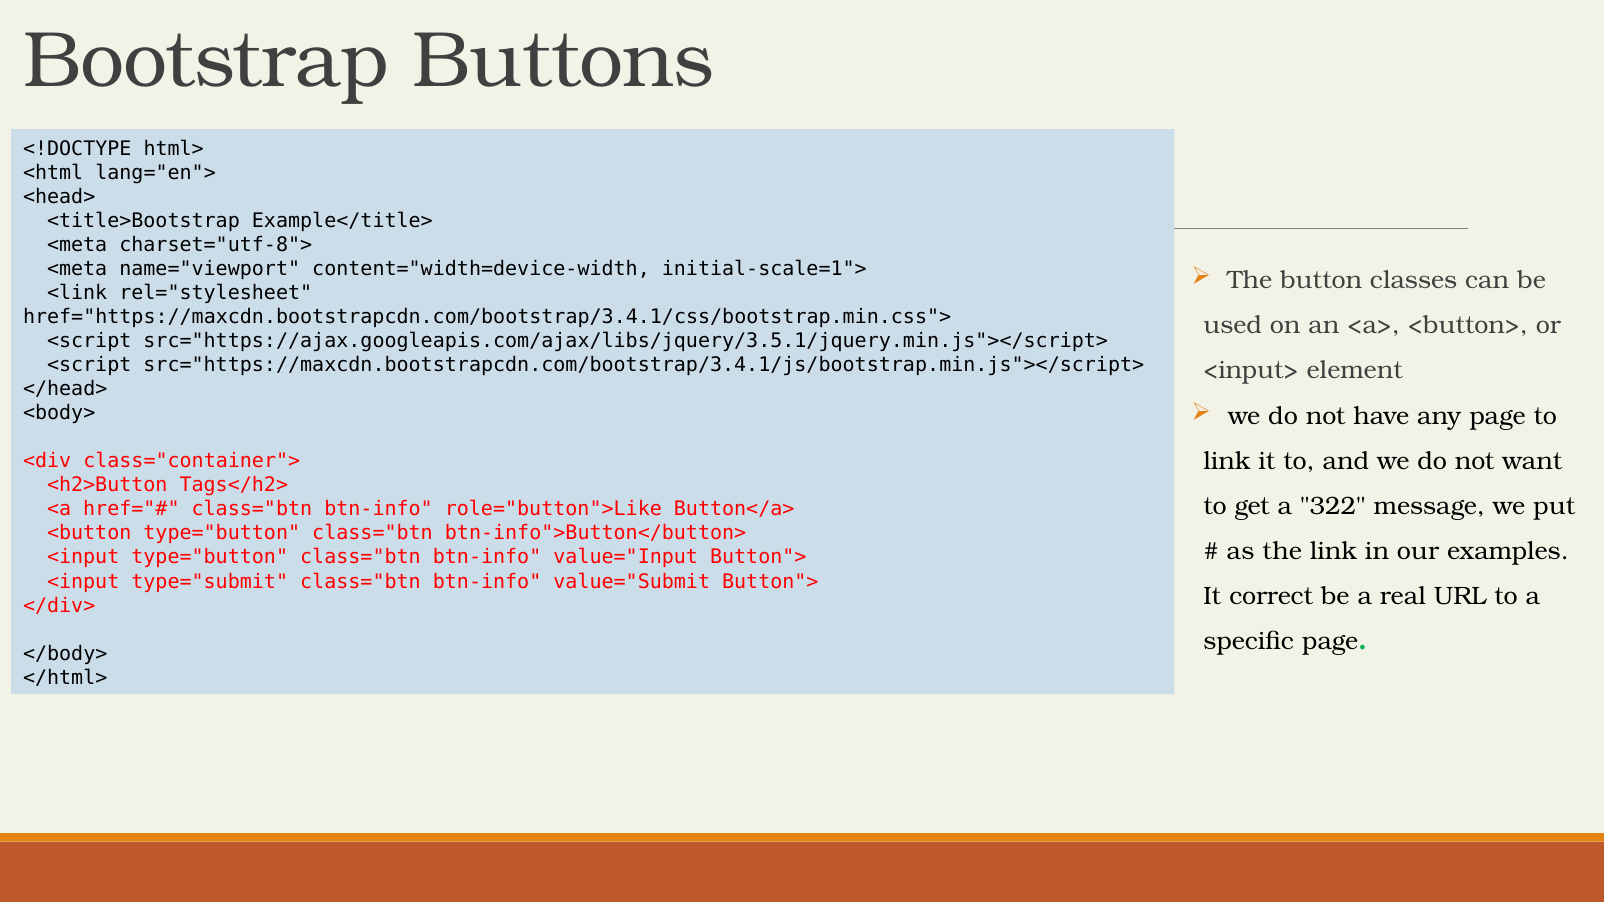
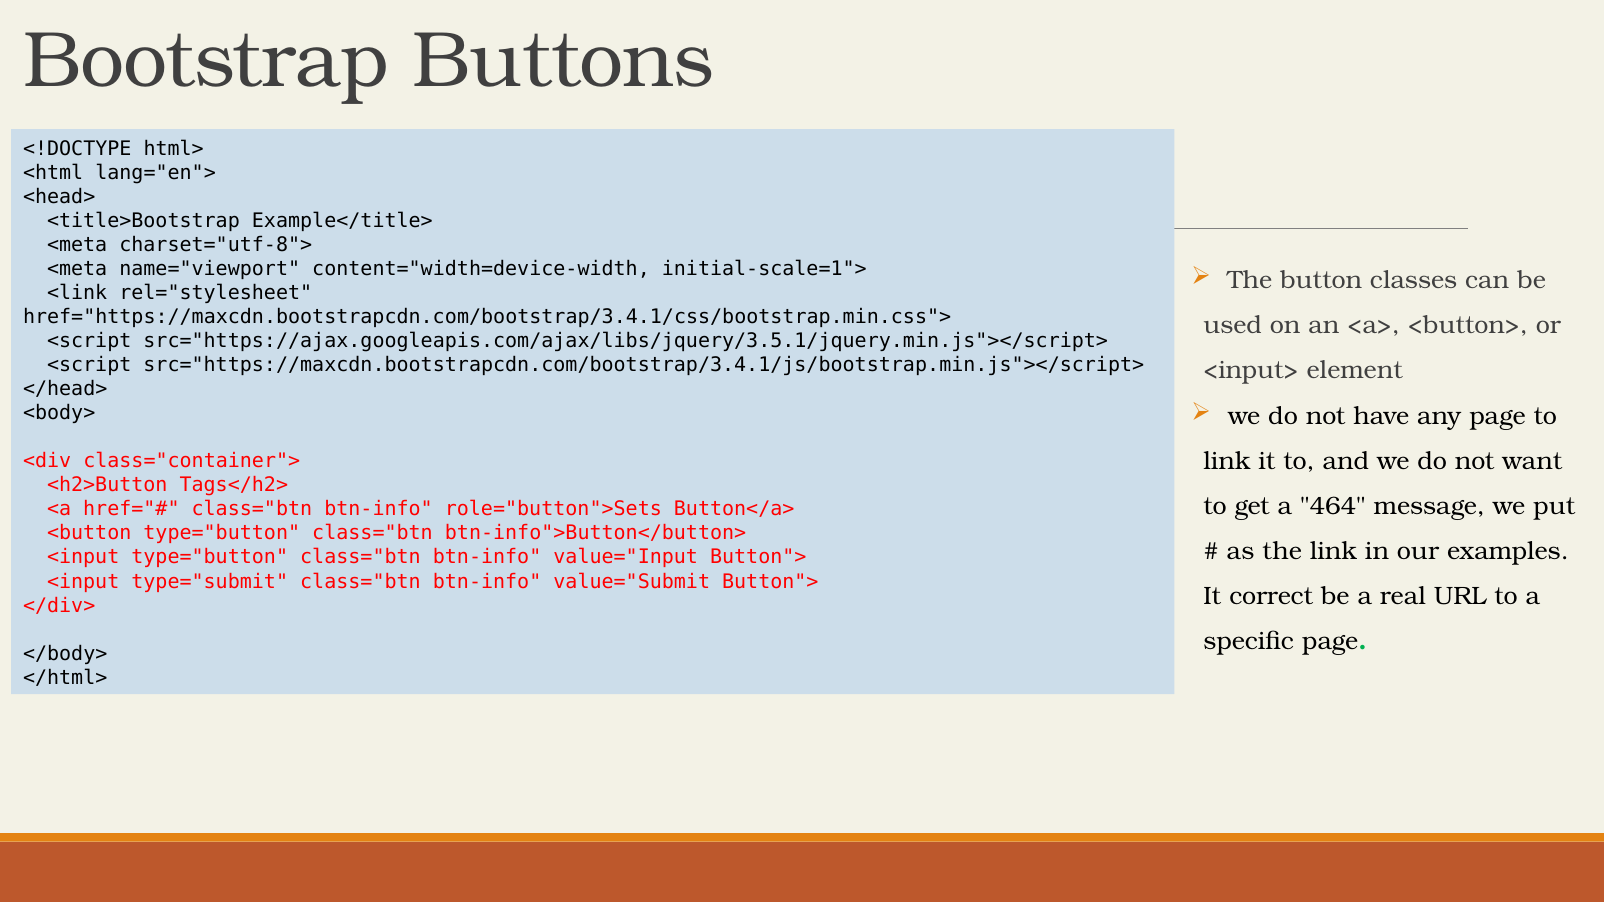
322: 322 -> 464 (1333, 506)
role="button">Like: role="button">Like -> role="button">Sets (553, 509)
